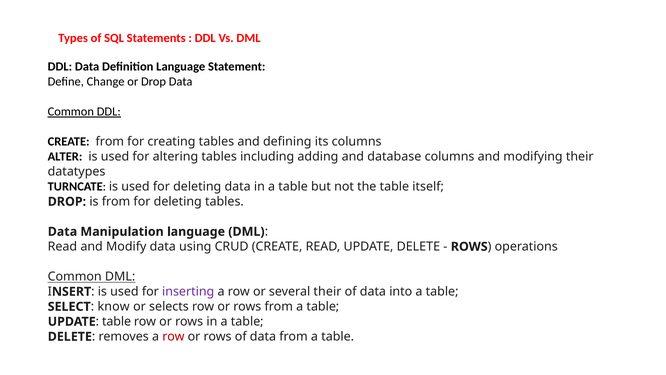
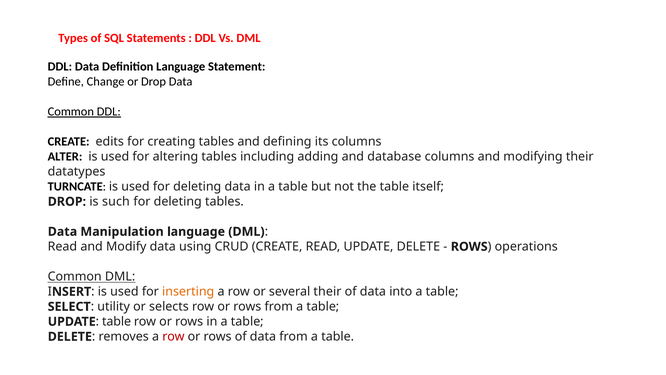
CREATE from: from -> edits (110, 142)
is from: from -> such (116, 201)
inserting colour: purple -> orange (188, 291)
know: know -> utility (114, 306)
